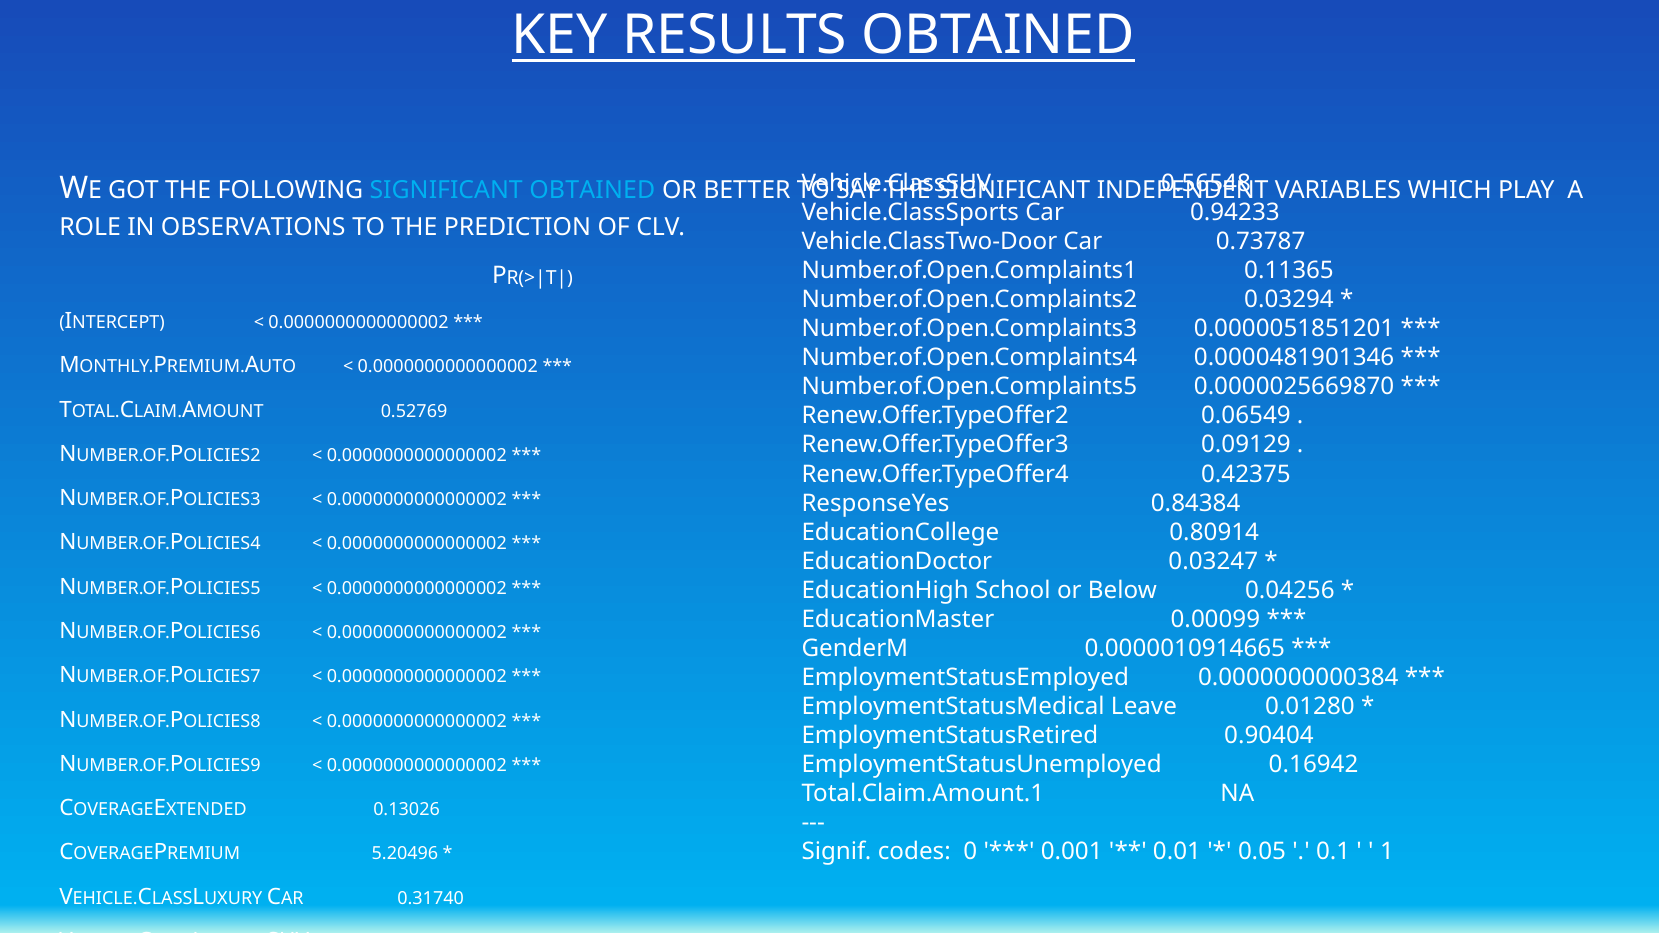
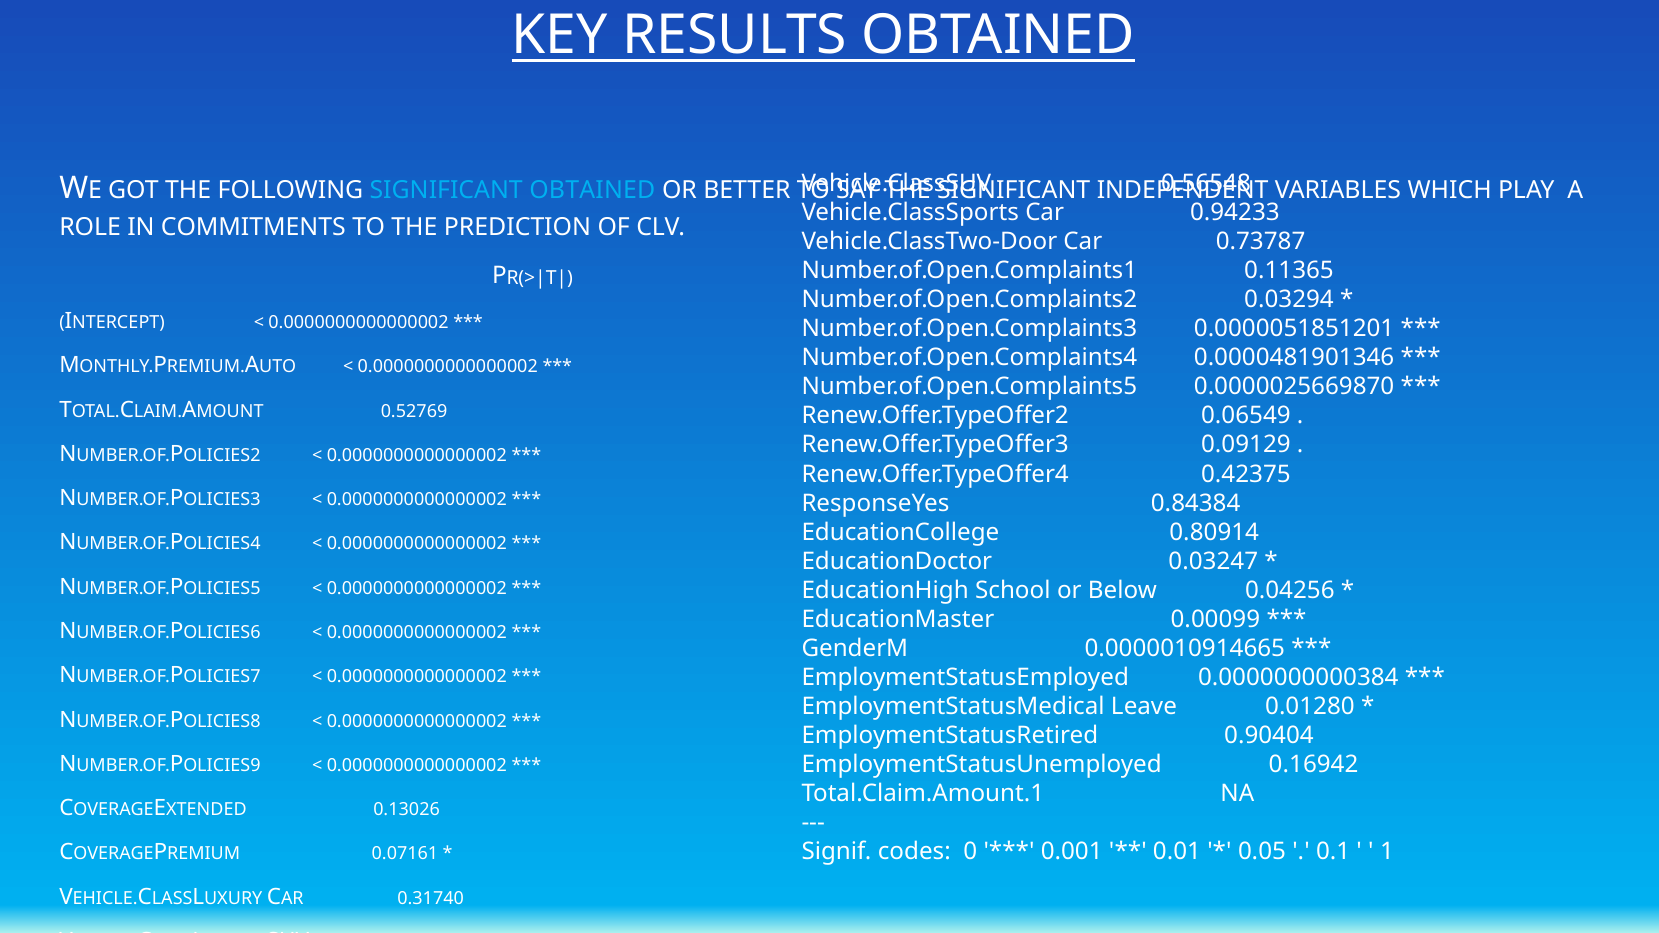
OBSERVATIONS: OBSERVATIONS -> COMMITMENTS (253, 228)
5.20496: 5.20496 -> 0.07161 (405, 854)
